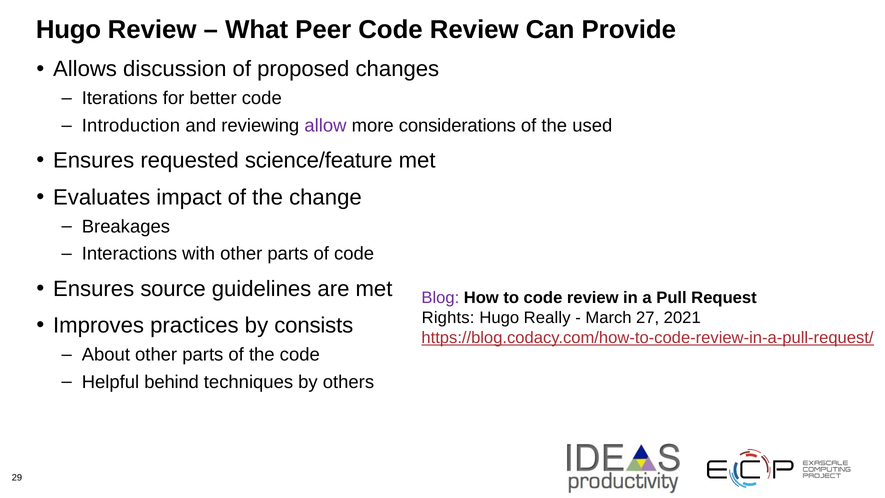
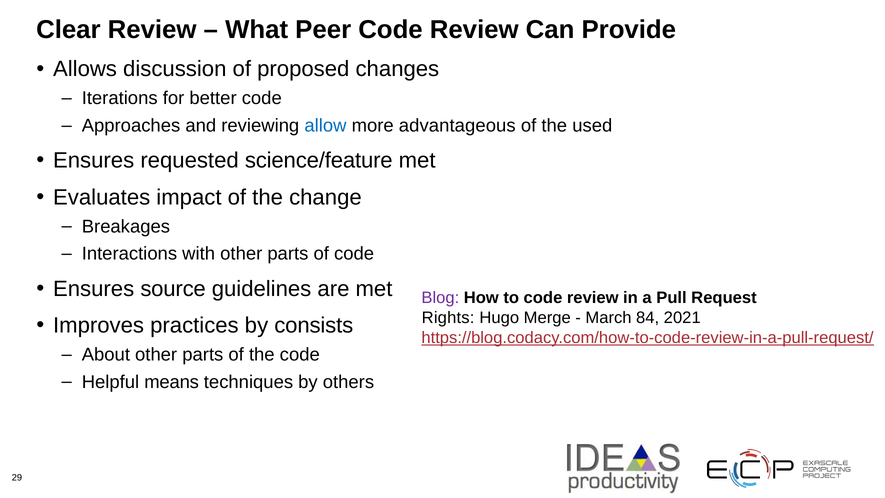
Hugo: Hugo -> Clear (68, 30)
Introduction: Introduction -> Approaches (131, 126)
allow colour: purple -> blue (325, 126)
considerations: considerations -> advantageous (457, 126)
Really: Really -> Merge (547, 318)
27: 27 -> 84 (648, 318)
behind: behind -> means (172, 382)
